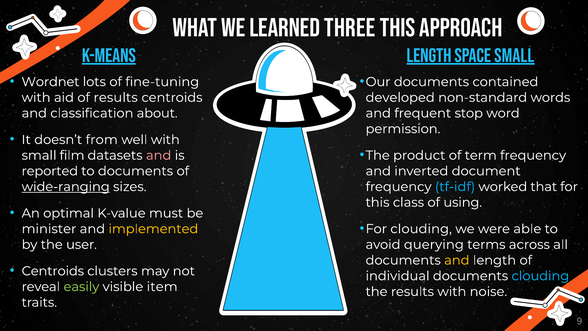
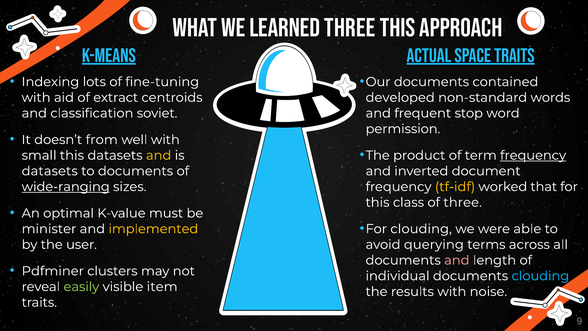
K-Means Length: Length -> Actual (429, 56)
Space Small: Small -> Traits (514, 56)
Wordnet: Wordnet -> Indexing (50, 82)
of results: results -> extract (116, 97)
about: about -> soviet (157, 113)
frequency underline: none -> present (533, 155)
small film: film -> this (72, 155)
and colour: pink -> yellow (159, 155)
reported: reported -> datasets (50, 171)
tf-idf colour: light blue -> yellow (455, 187)
of using: using -> three (463, 202)
and colour: yellow -> pink (457, 260)
Centroids: Centroids -> Pdfminer (53, 271)
